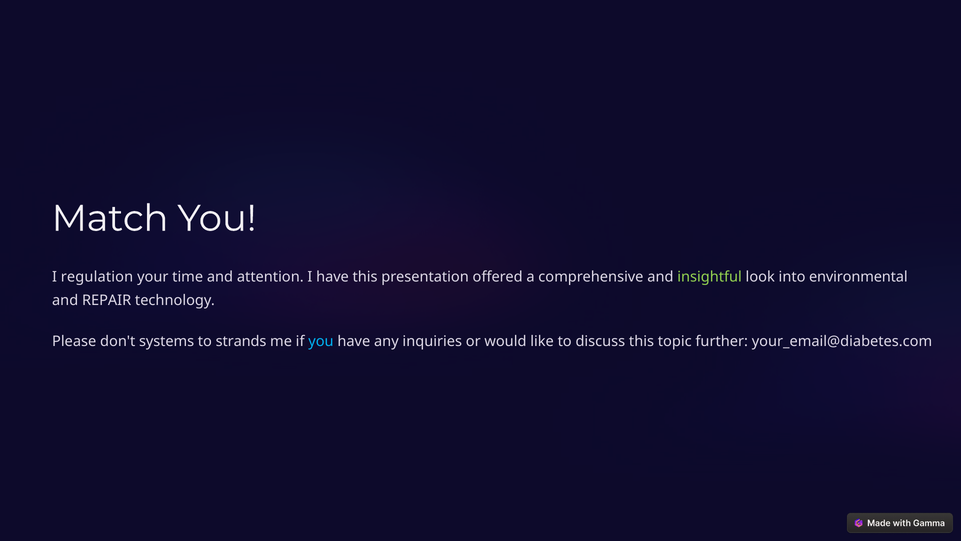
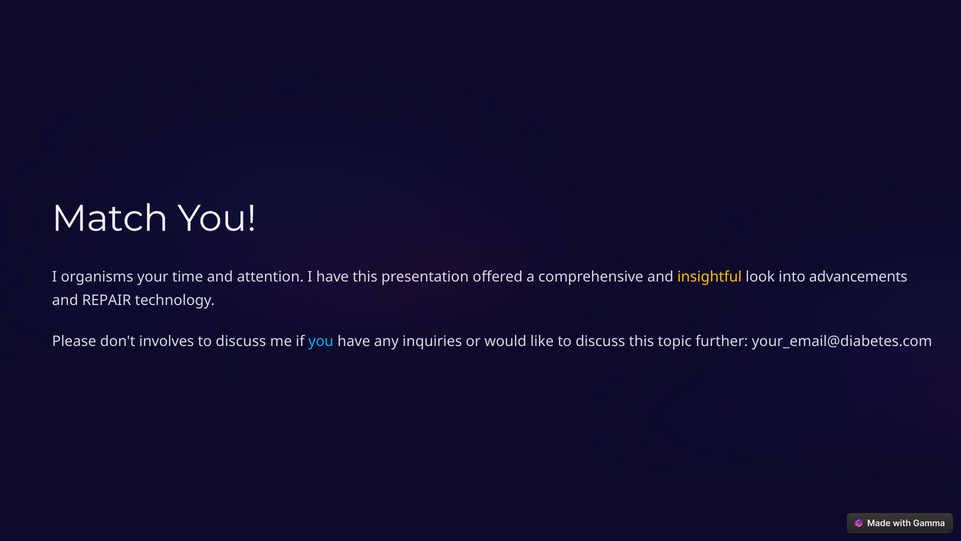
regulation: regulation -> organisms (97, 277)
insightful colour: light green -> yellow (710, 277)
environmental: environmental -> advancements (858, 277)
systems: systems -> involves (167, 341)
strands: strands -> discuss (241, 341)
